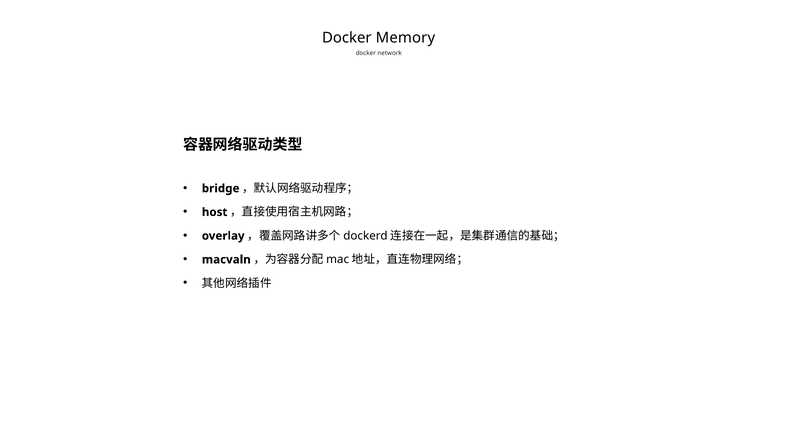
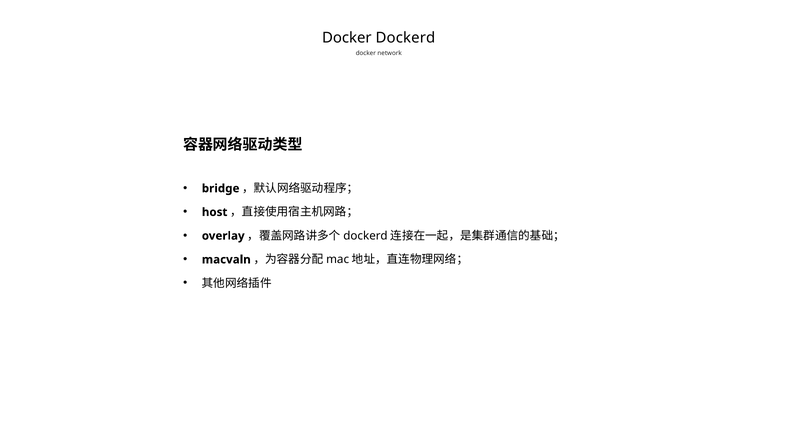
Memory: Memory -> Dockerd (405, 38)
